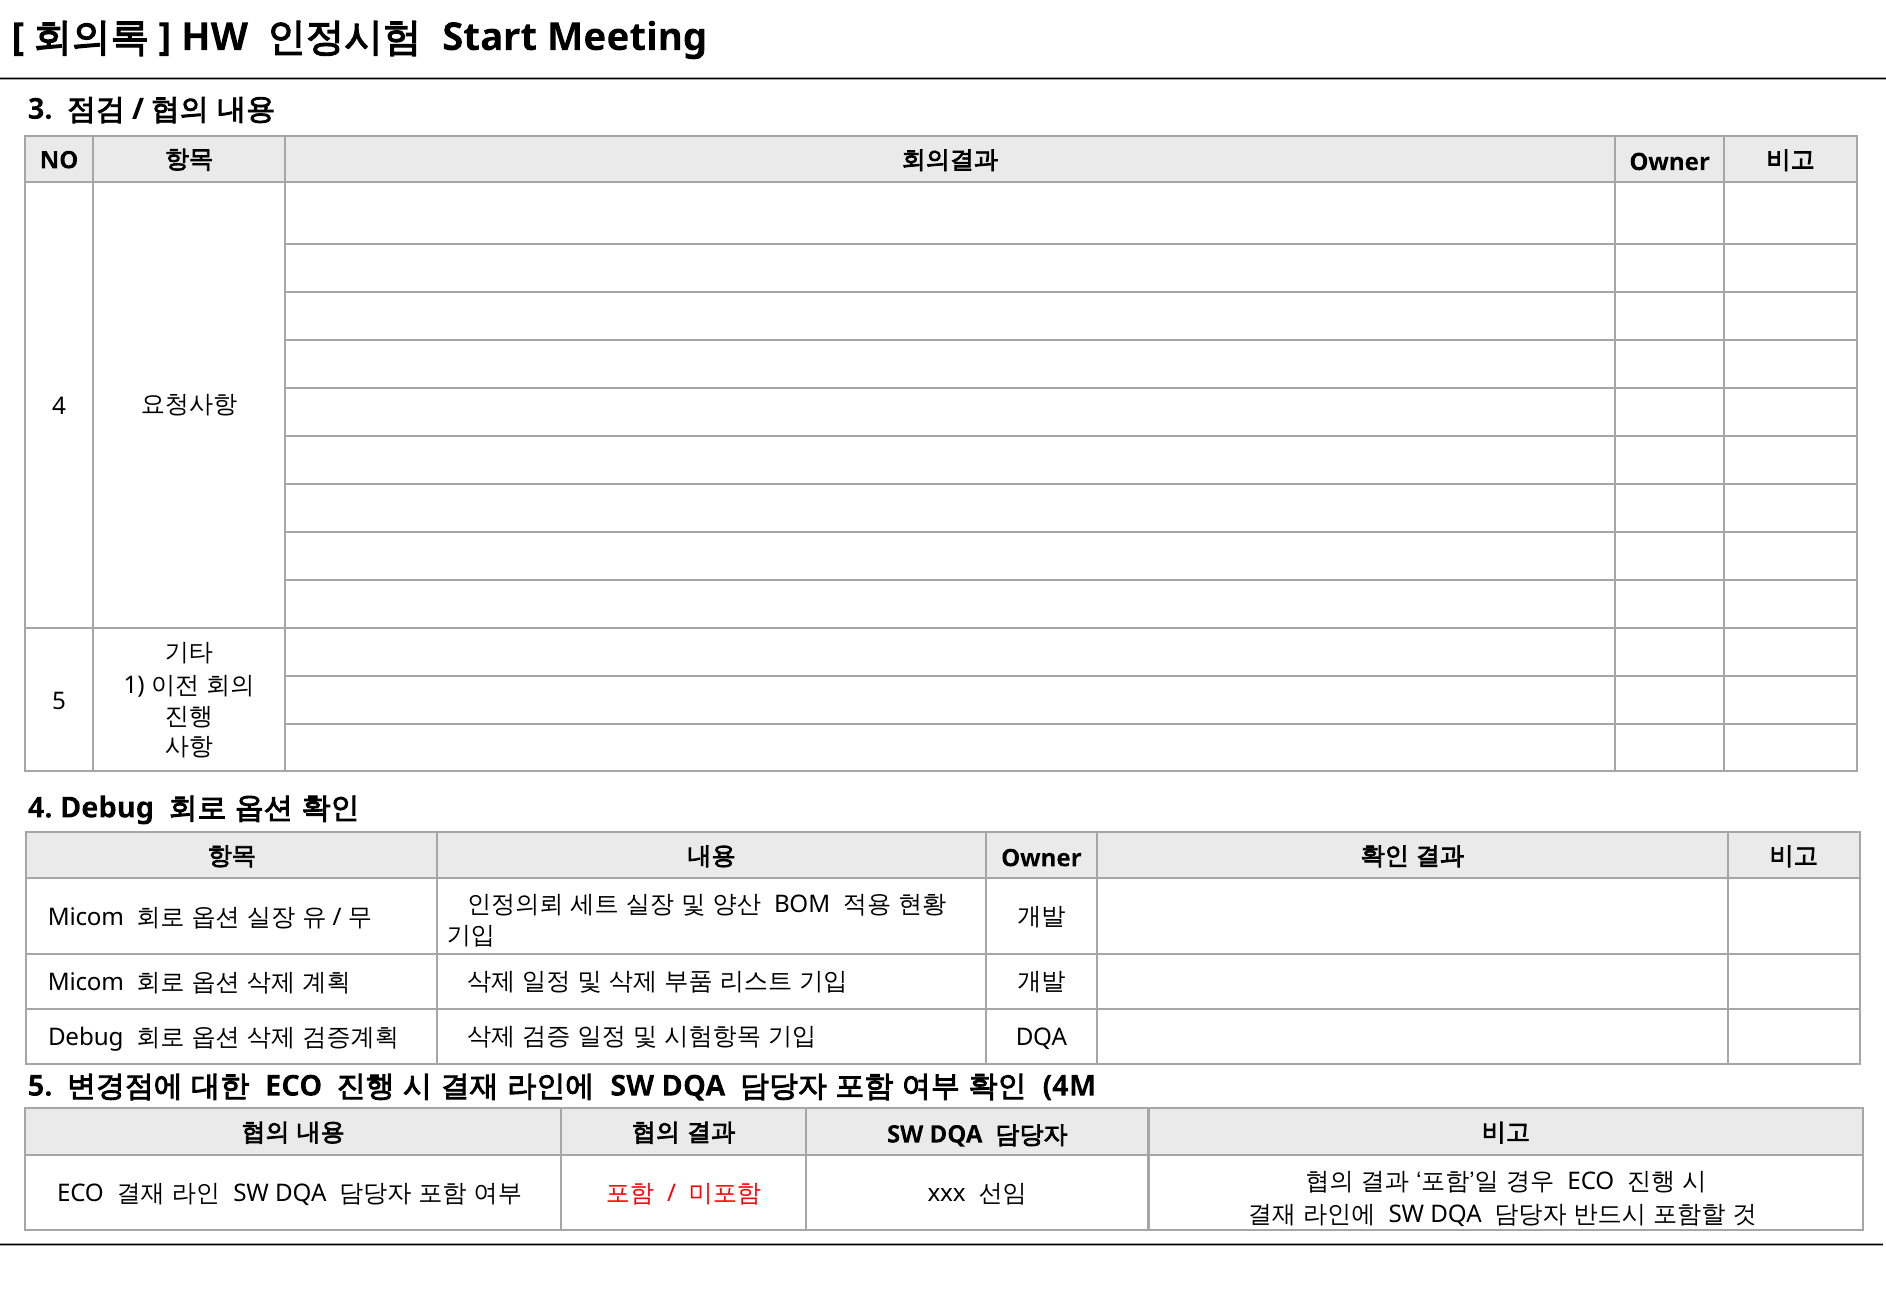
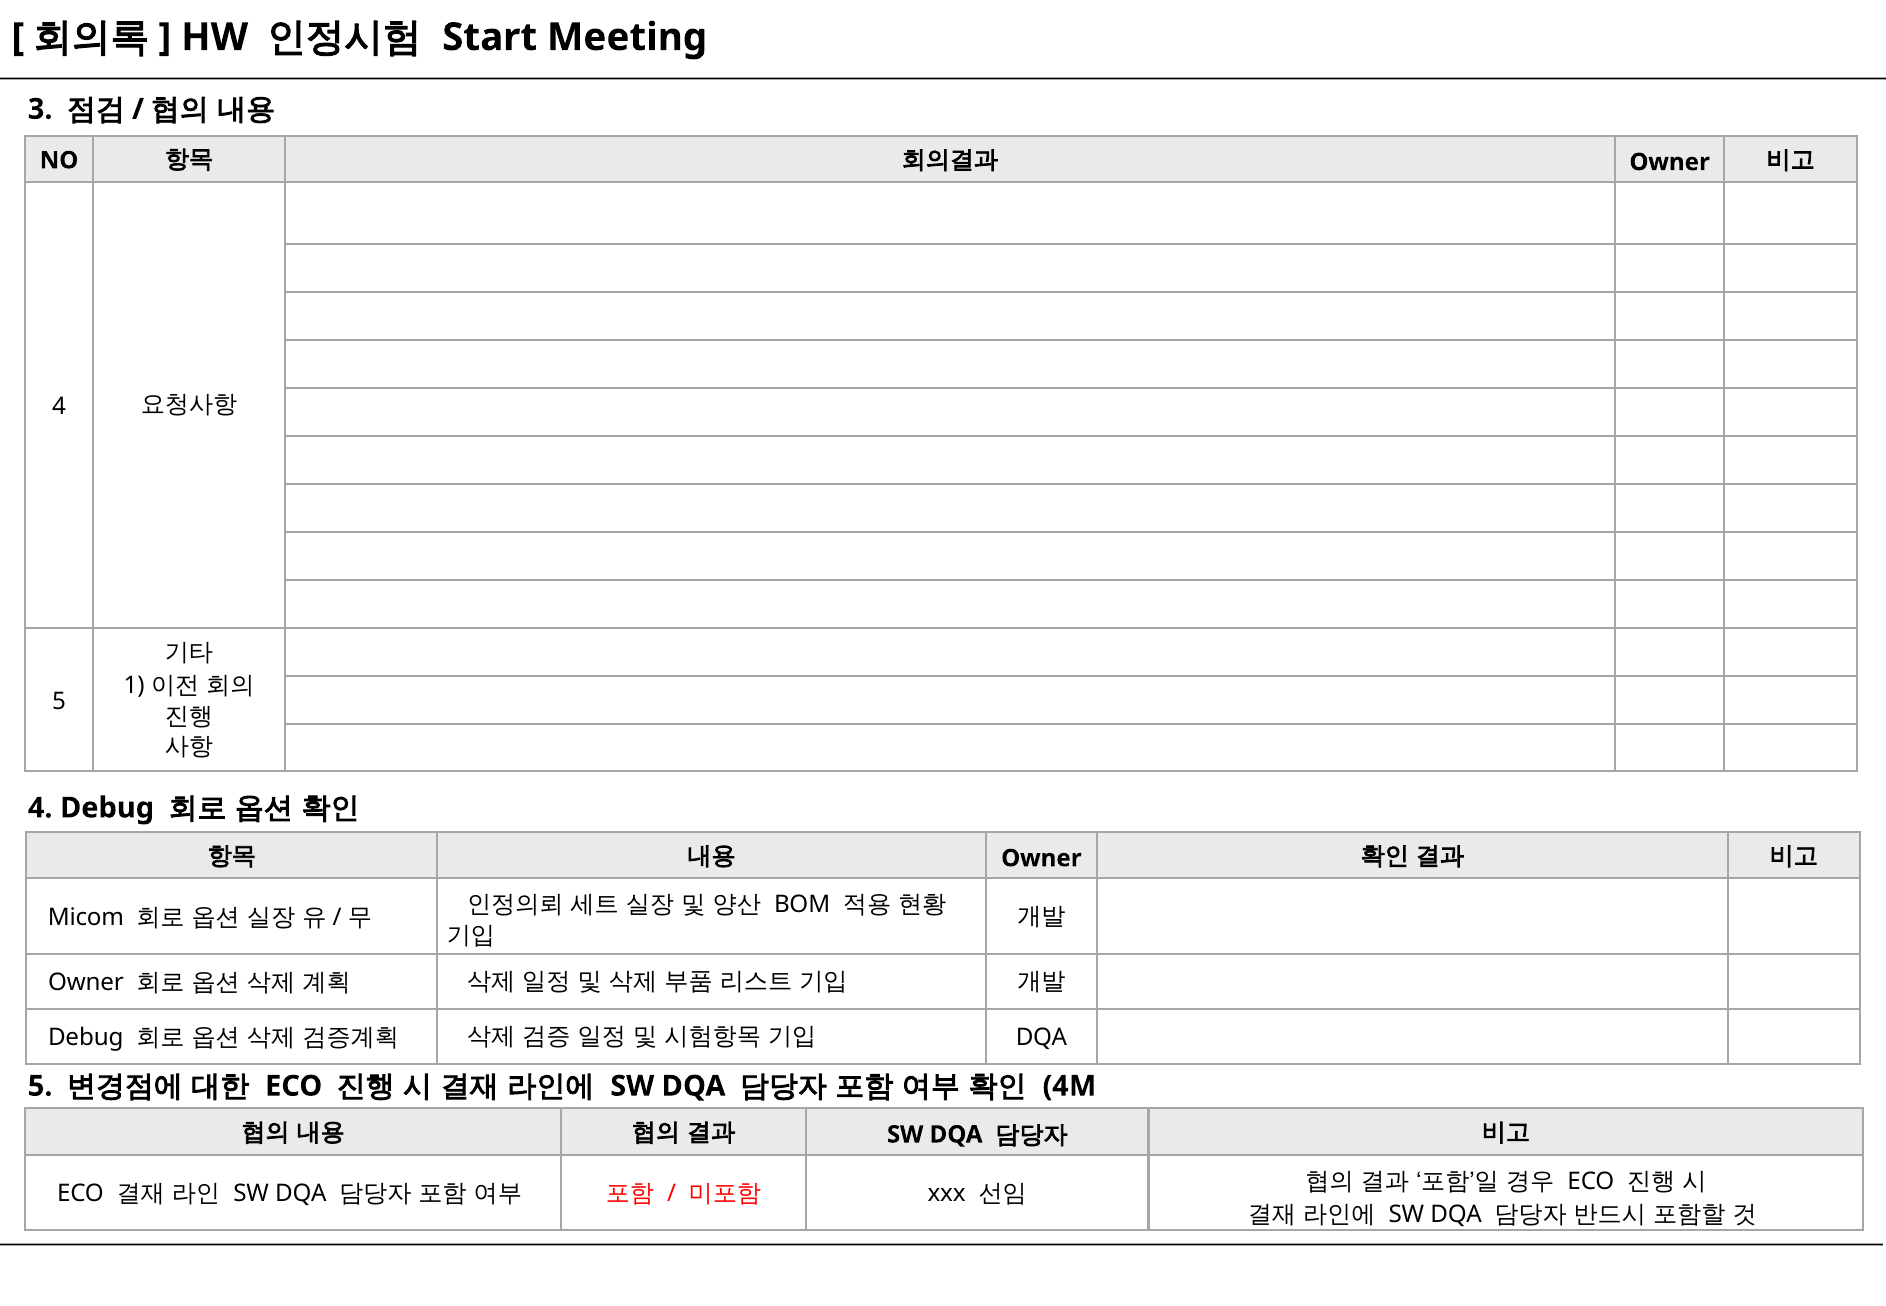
Micom: Micom -> Owner (86, 982)
